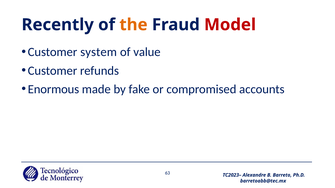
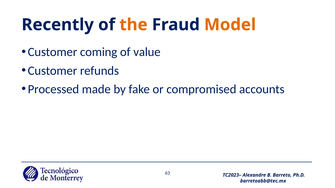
Model colour: red -> orange (230, 25)
system: system -> coming (99, 52)
Enormous: Enormous -> Processed (53, 89)
